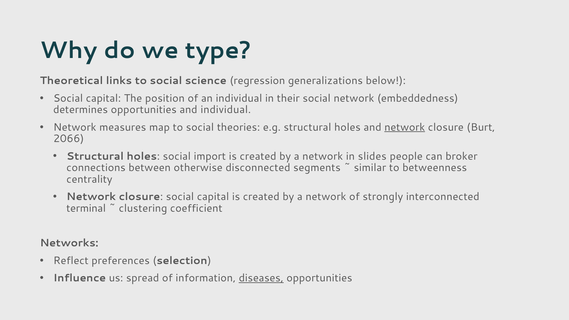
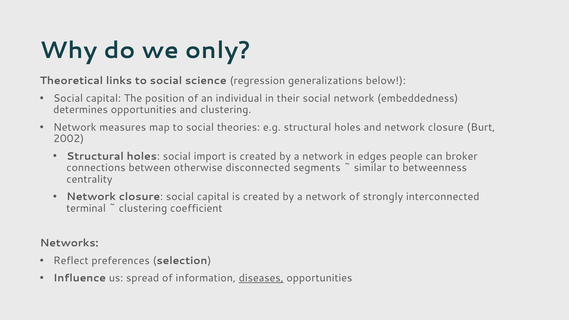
type: type -> only (218, 50)
and individual: individual -> clustering (226, 110)
network underline: present -> none (405, 127)
2066: 2066 -> 2002 (69, 139)
slides: slides -> edges (372, 156)
